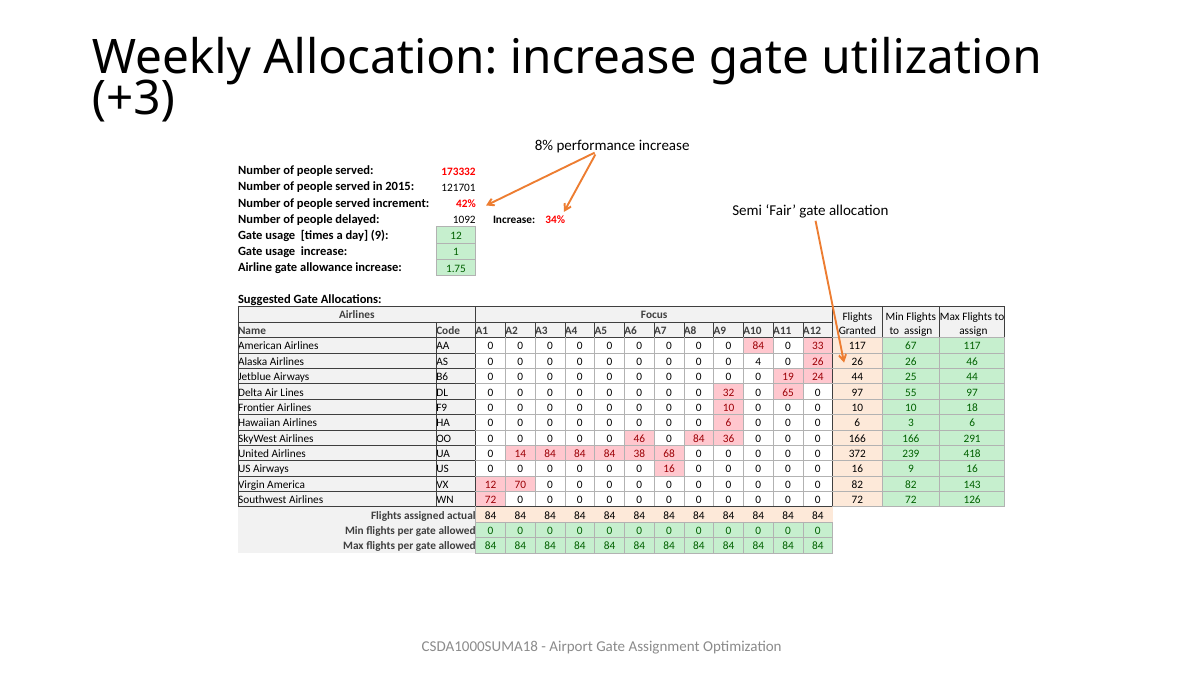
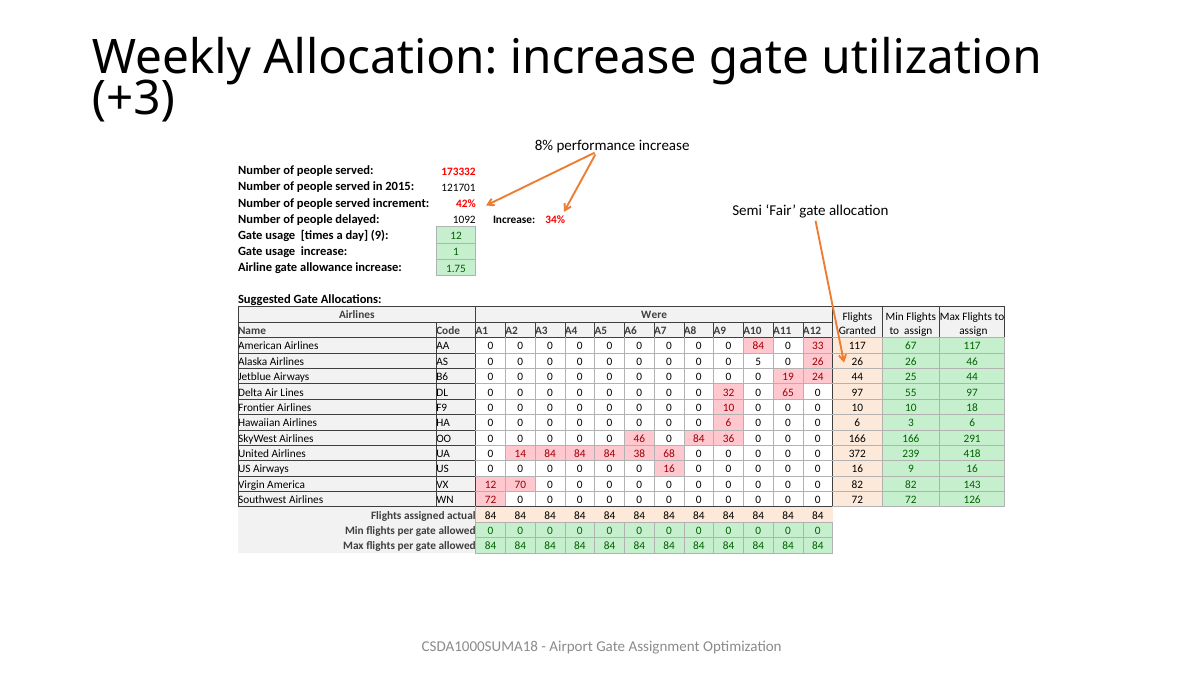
Focus: Focus -> Were (654, 315)
4: 4 -> 5 (758, 362)
